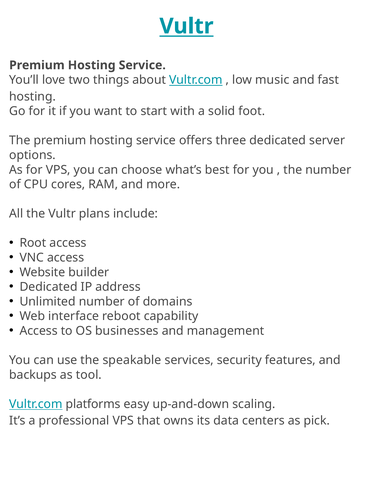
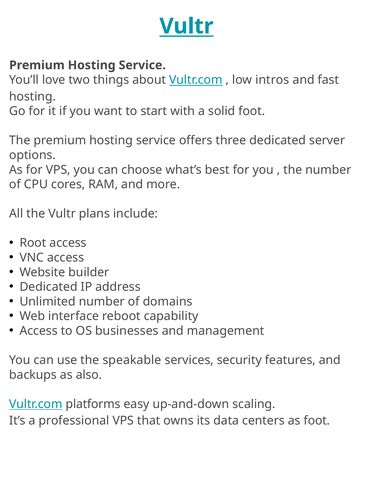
music: music -> intros (272, 80)
tool: tool -> also (89, 375)
as pick: pick -> foot (317, 420)
